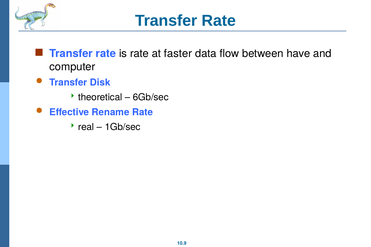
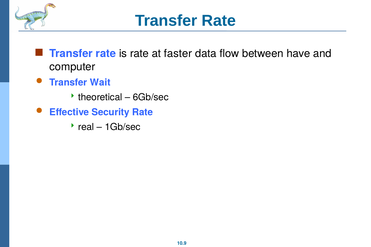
Disk: Disk -> Wait (100, 82)
Rename: Rename -> Security (111, 112)
